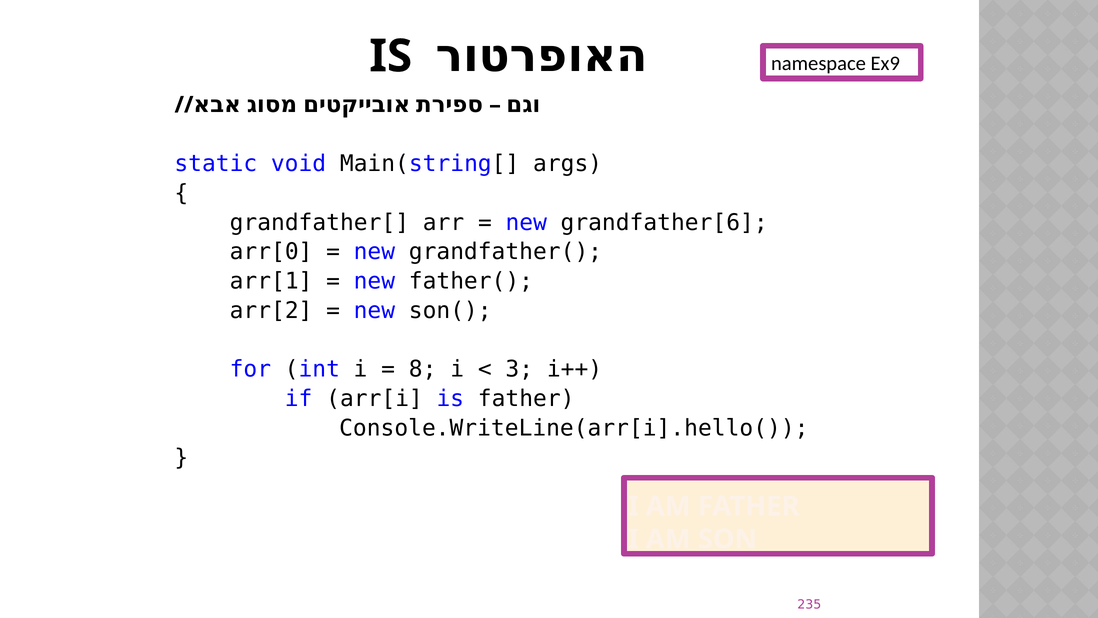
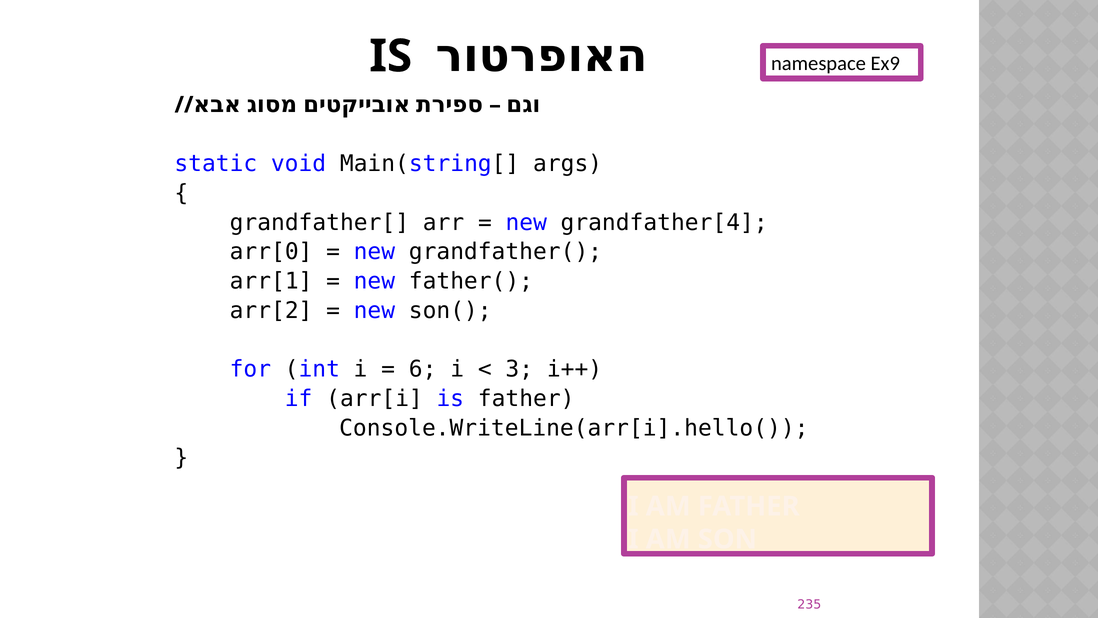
grandfather[6: grandfather[6 -> grandfather[4 (664, 222)
8: 8 -> 6 (423, 369)
